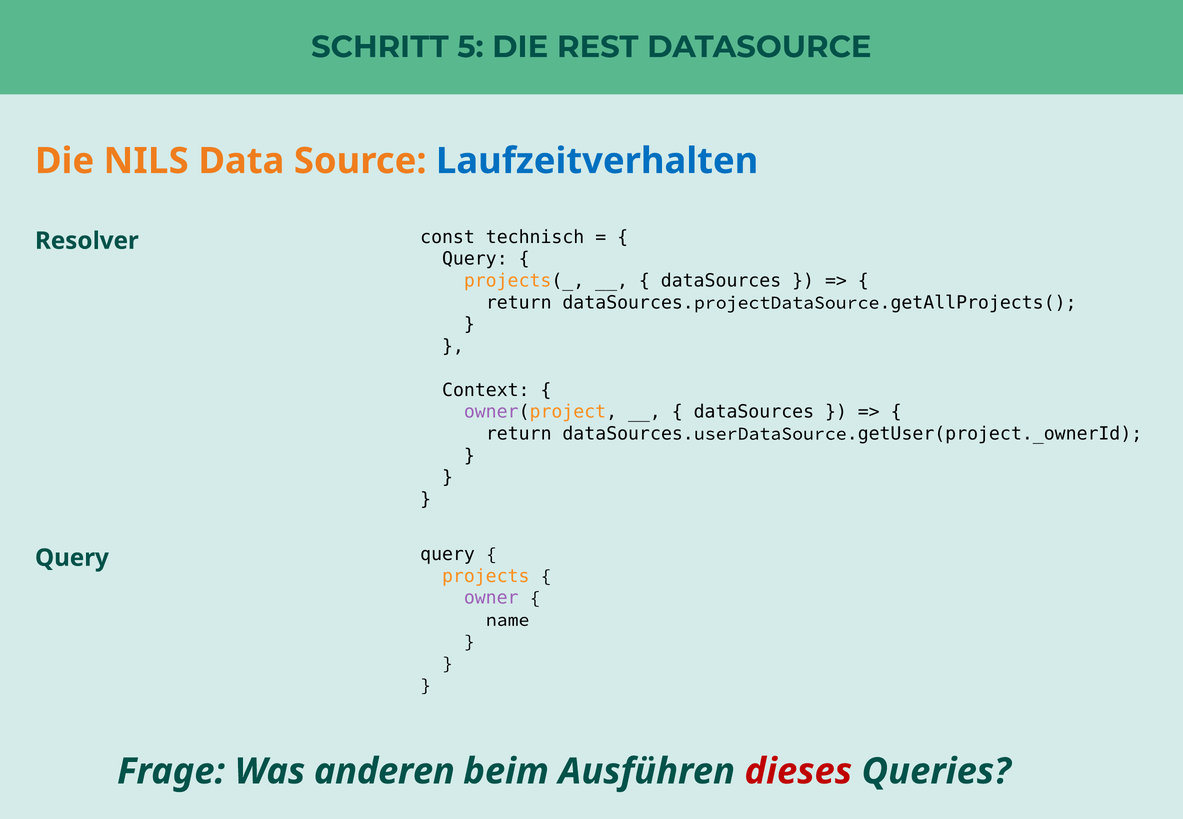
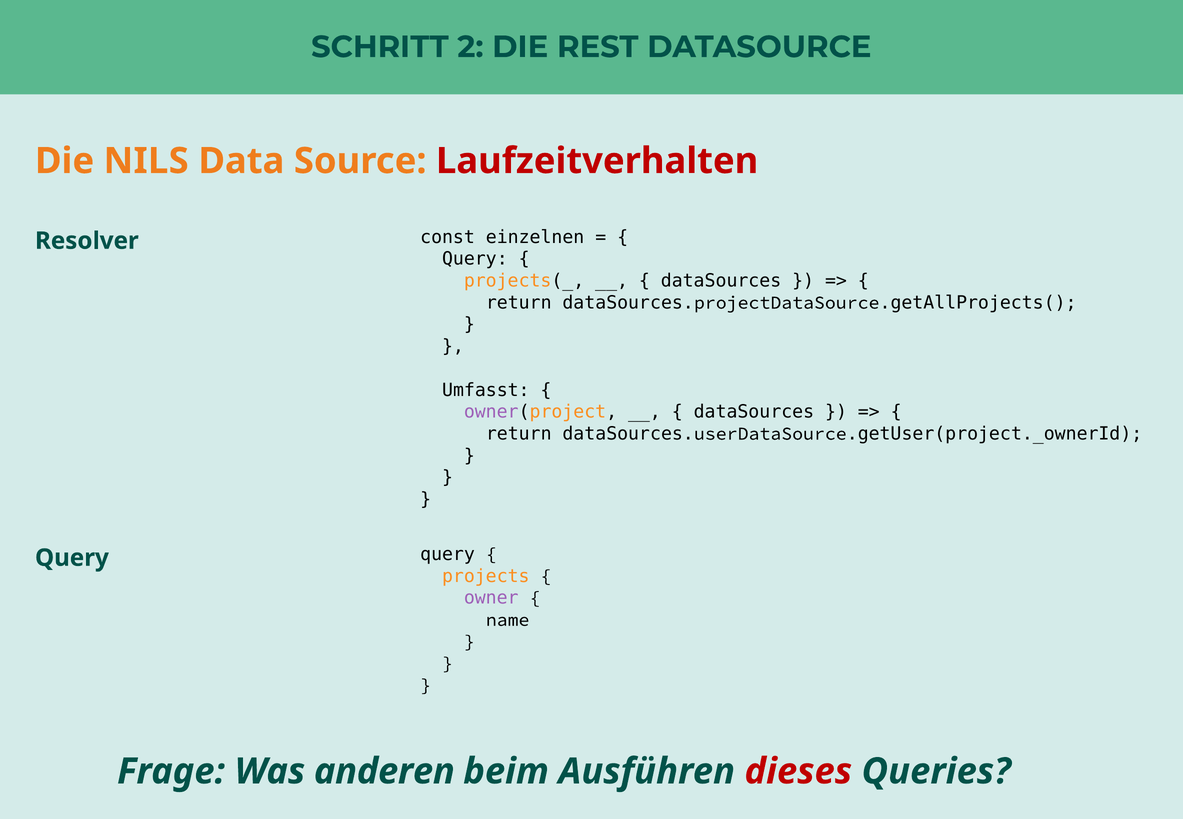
5: 5 -> 2 (470, 47)
Laufzeitverhalten colour: blue -> red (597, 161)
technisch: technisch -> einzelnen (535, 237)
Context: Context -> Umfasst (486, 390)
